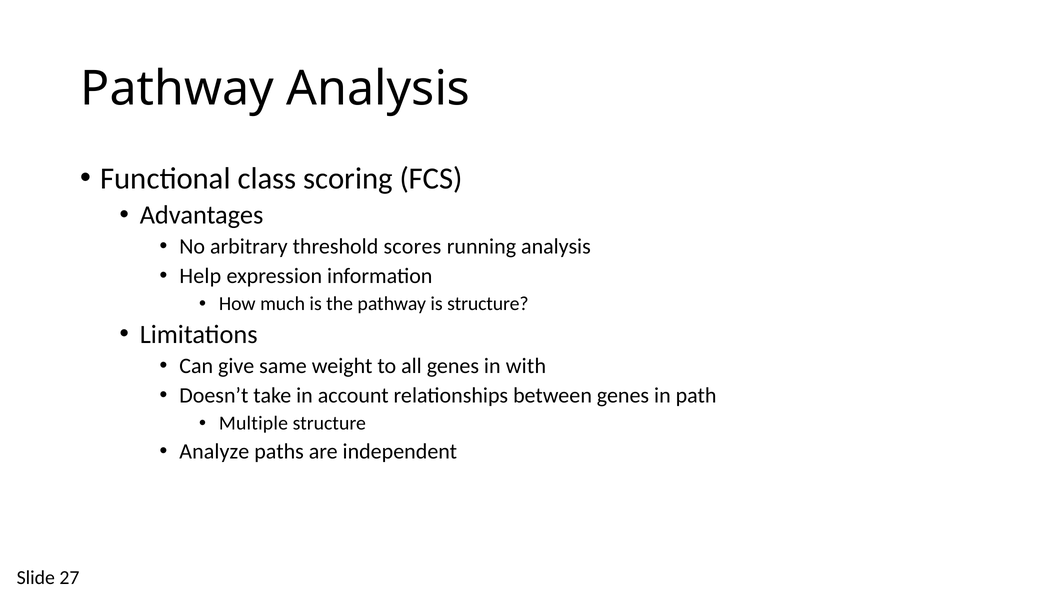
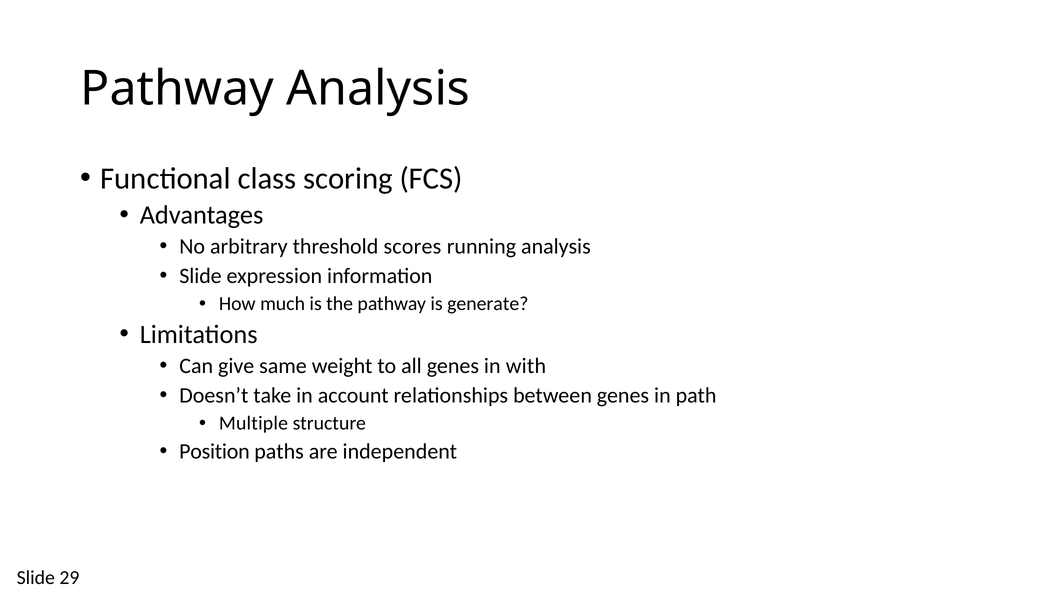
Help: Help -> Slide (200, 276)
is structure: structure -> generate (488, 304)
Analyze: Analyze -> Position (214, 451)
27: 27 -> 29 (69, 577)
